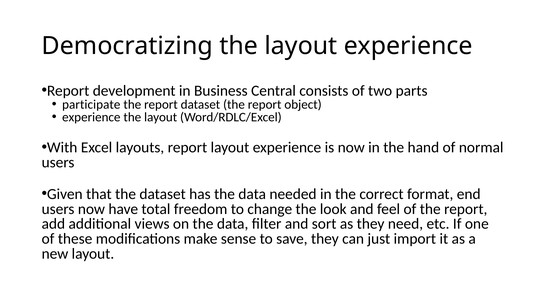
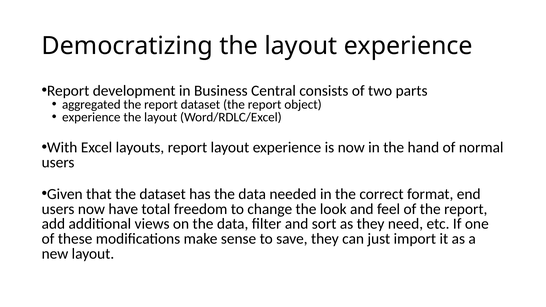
participate: participate -> aggregated (91, 105)
